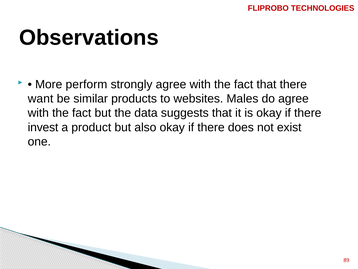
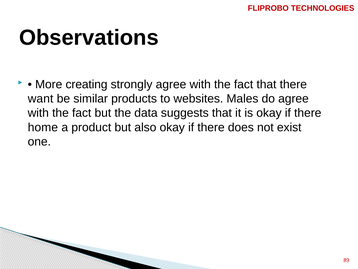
perform: perform -> creating (87, 84)
invest: invest -> home (43, 127)
